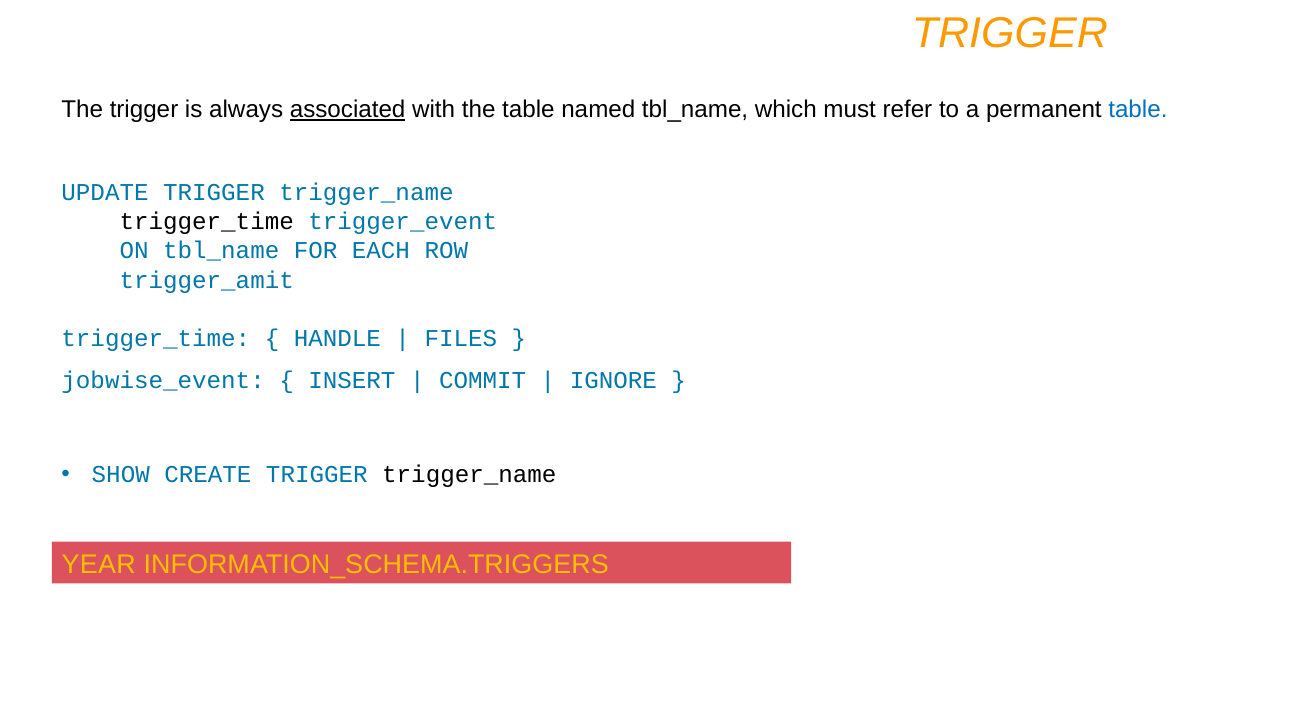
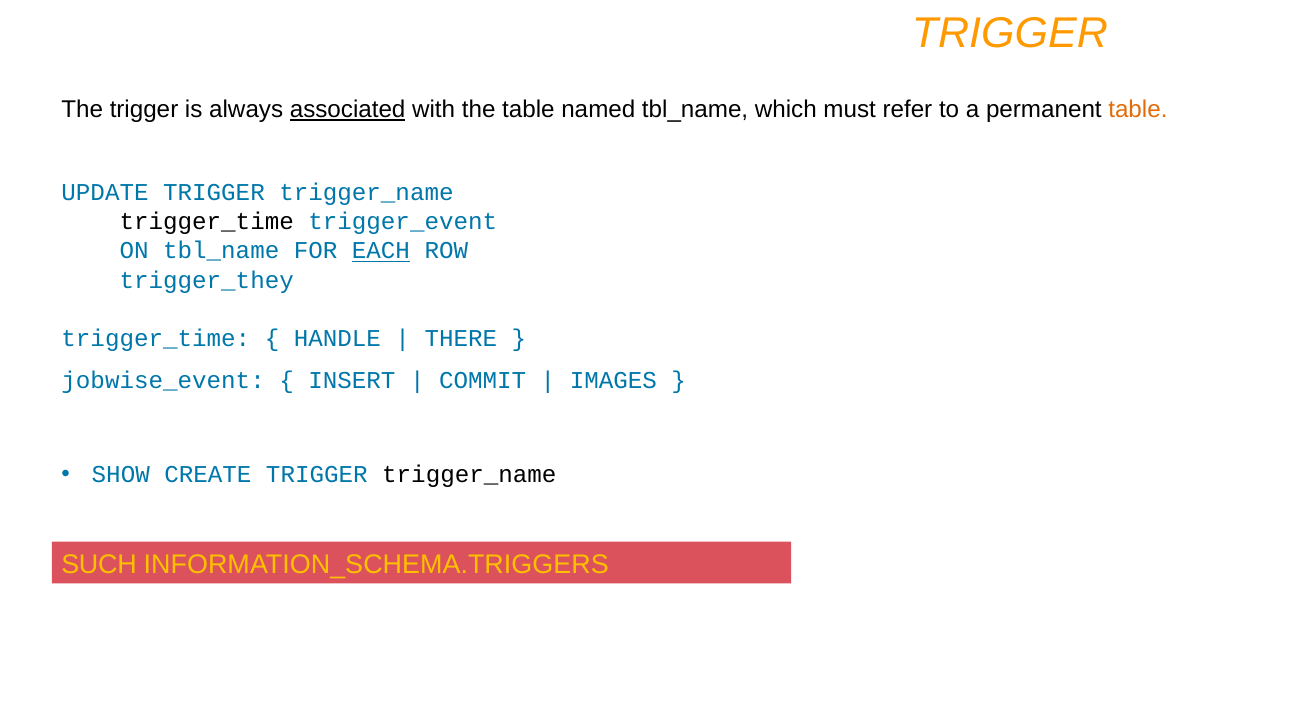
table colour: blue -> orange (1138, 110)
EACH underline: none -> present (381, 251)
trigger_amit: trigger_amit -> trigger_they (207, 280)
FILES: FILES -> THERE (461, 338)
IGNORE: IGNORE -> IMAGES (613, 380)
YEAR: YEAR -> SUCH (99, 565)
